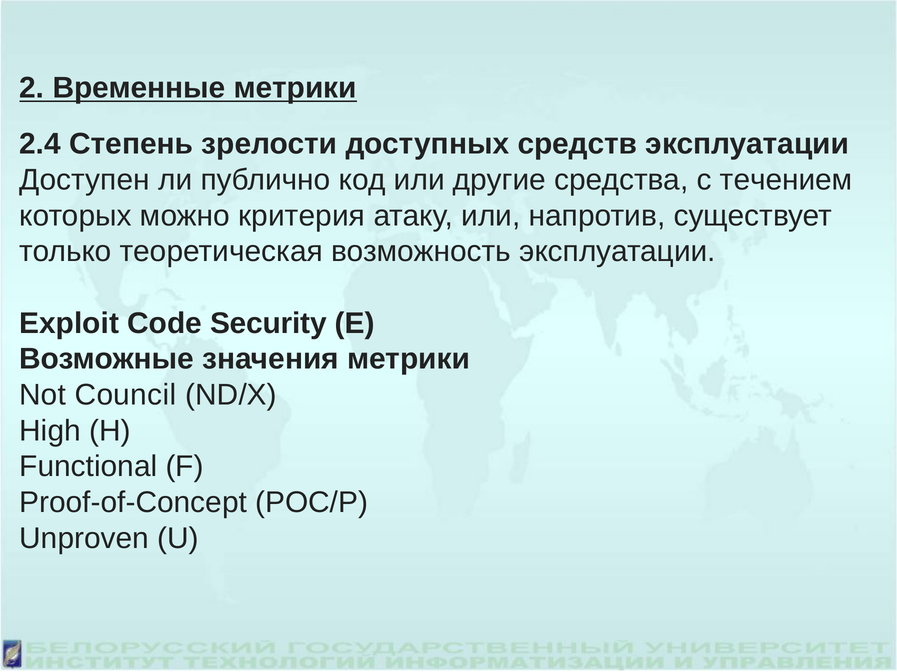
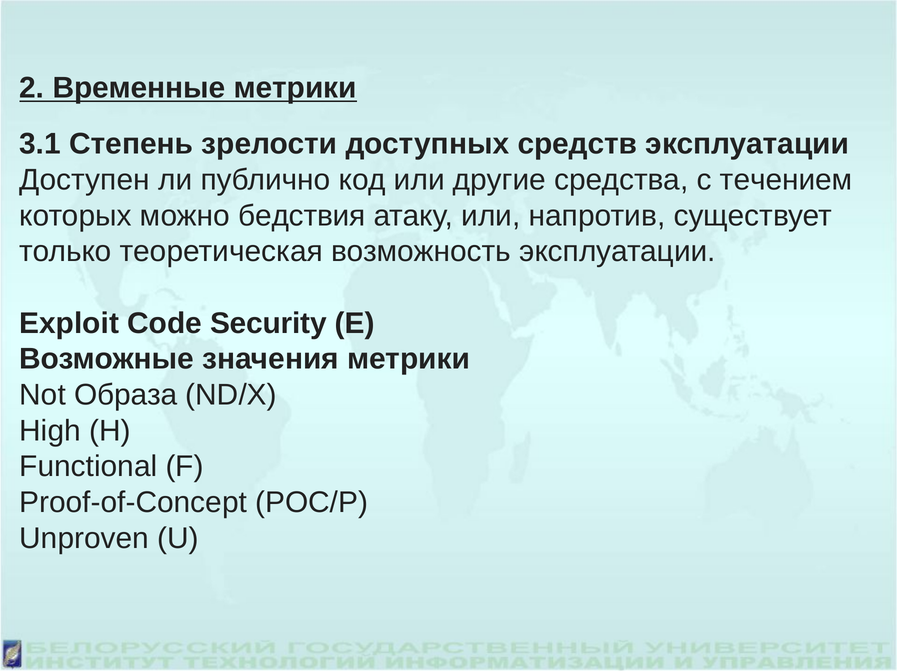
2.4: 2.4 -> 3.1 (40, 144)
критерия: критерия -> бедствия (302, 216)
Council: Council -> Образа (126, 395)
